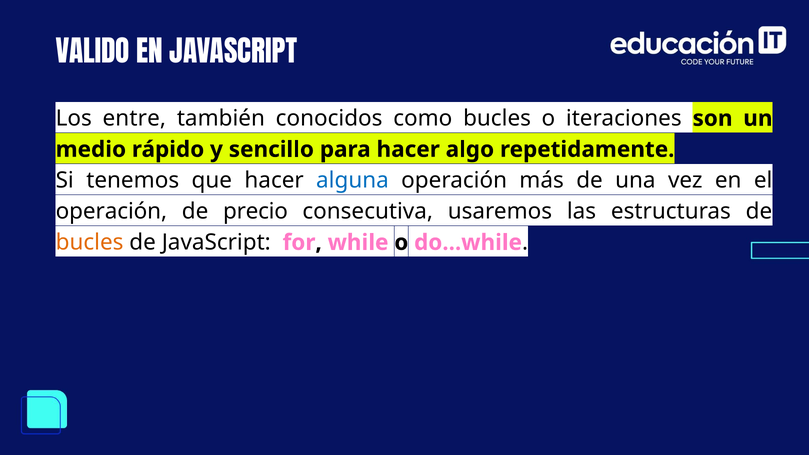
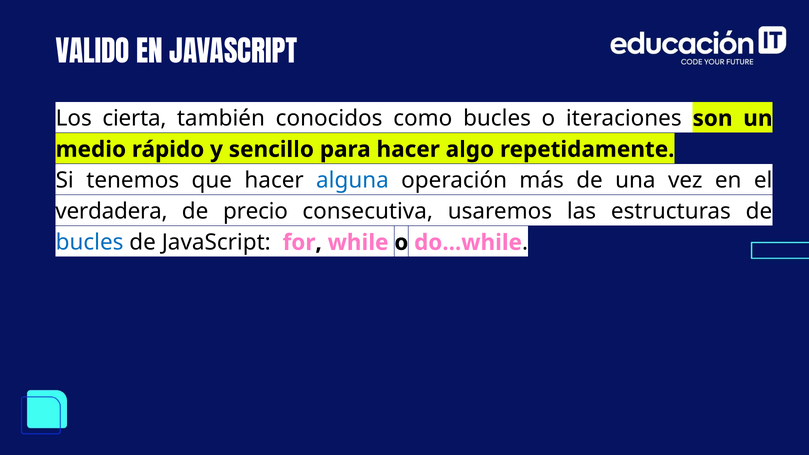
entre: entre -> cierta (134, 118)
operación: operación -> verdadera (111, 212)
bucles colour: orange -> blue (90, 243)
